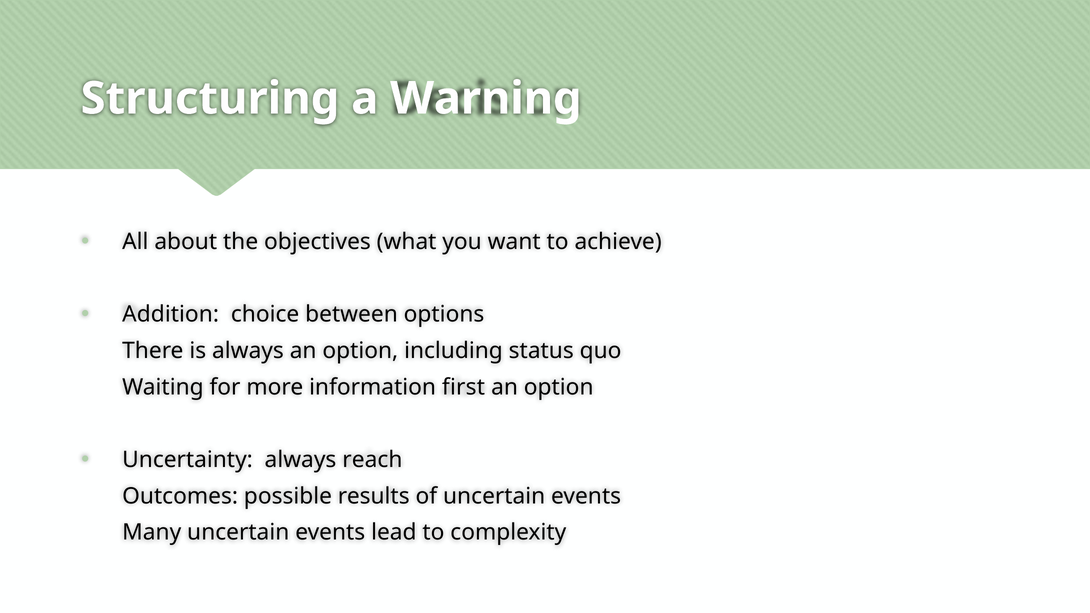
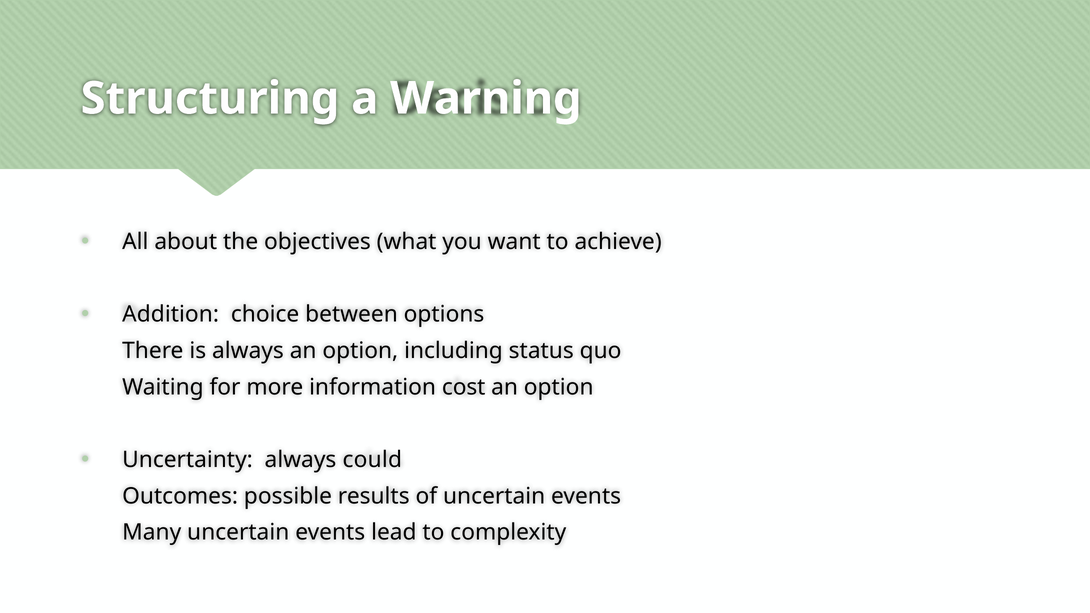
first: first -> cost (464, 387)
reach: reach -> could (372, 460)
